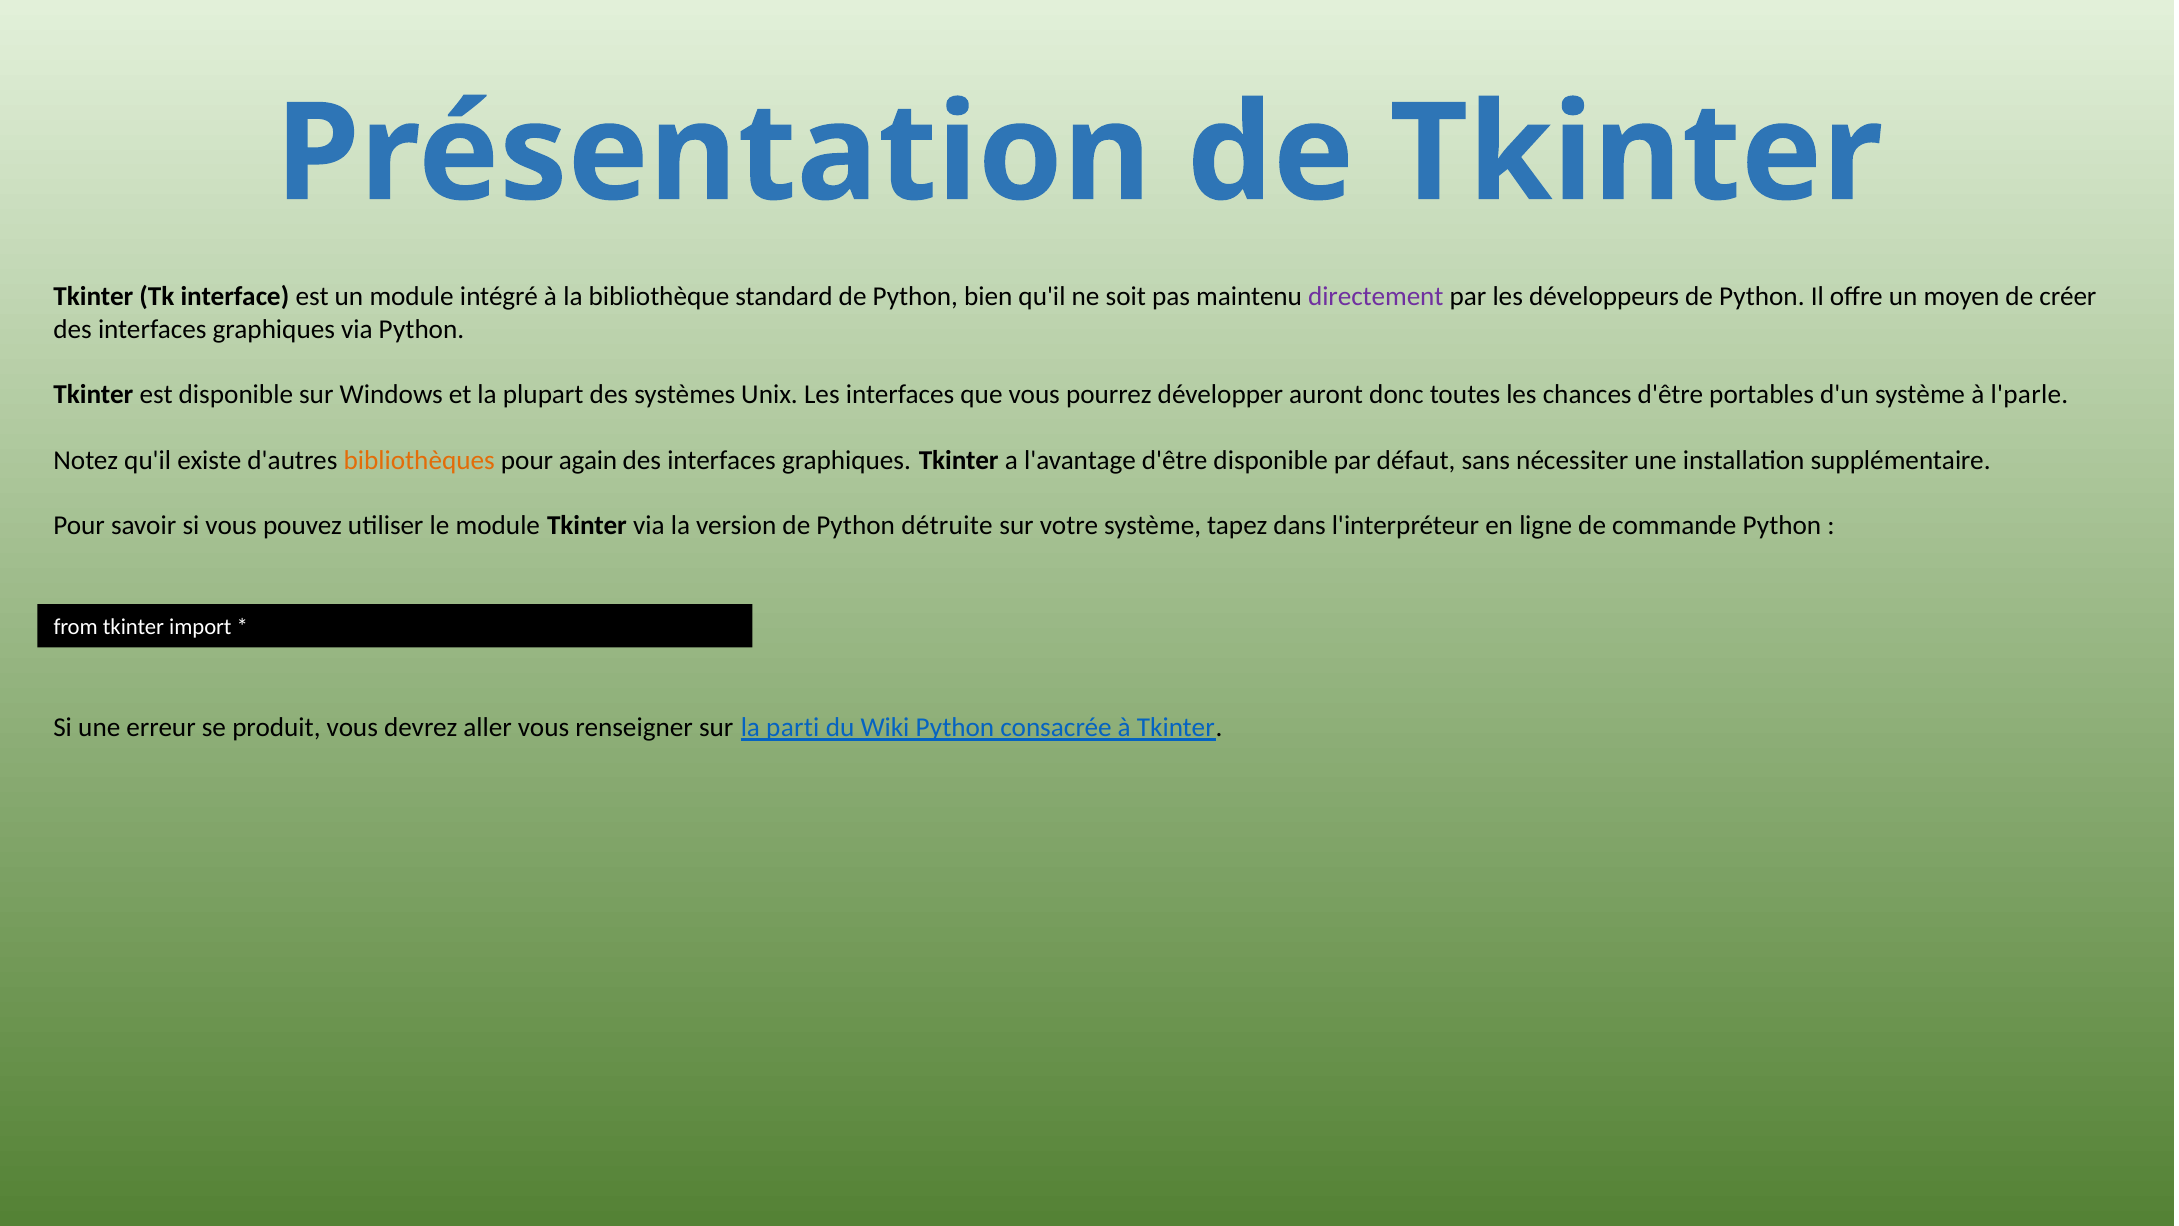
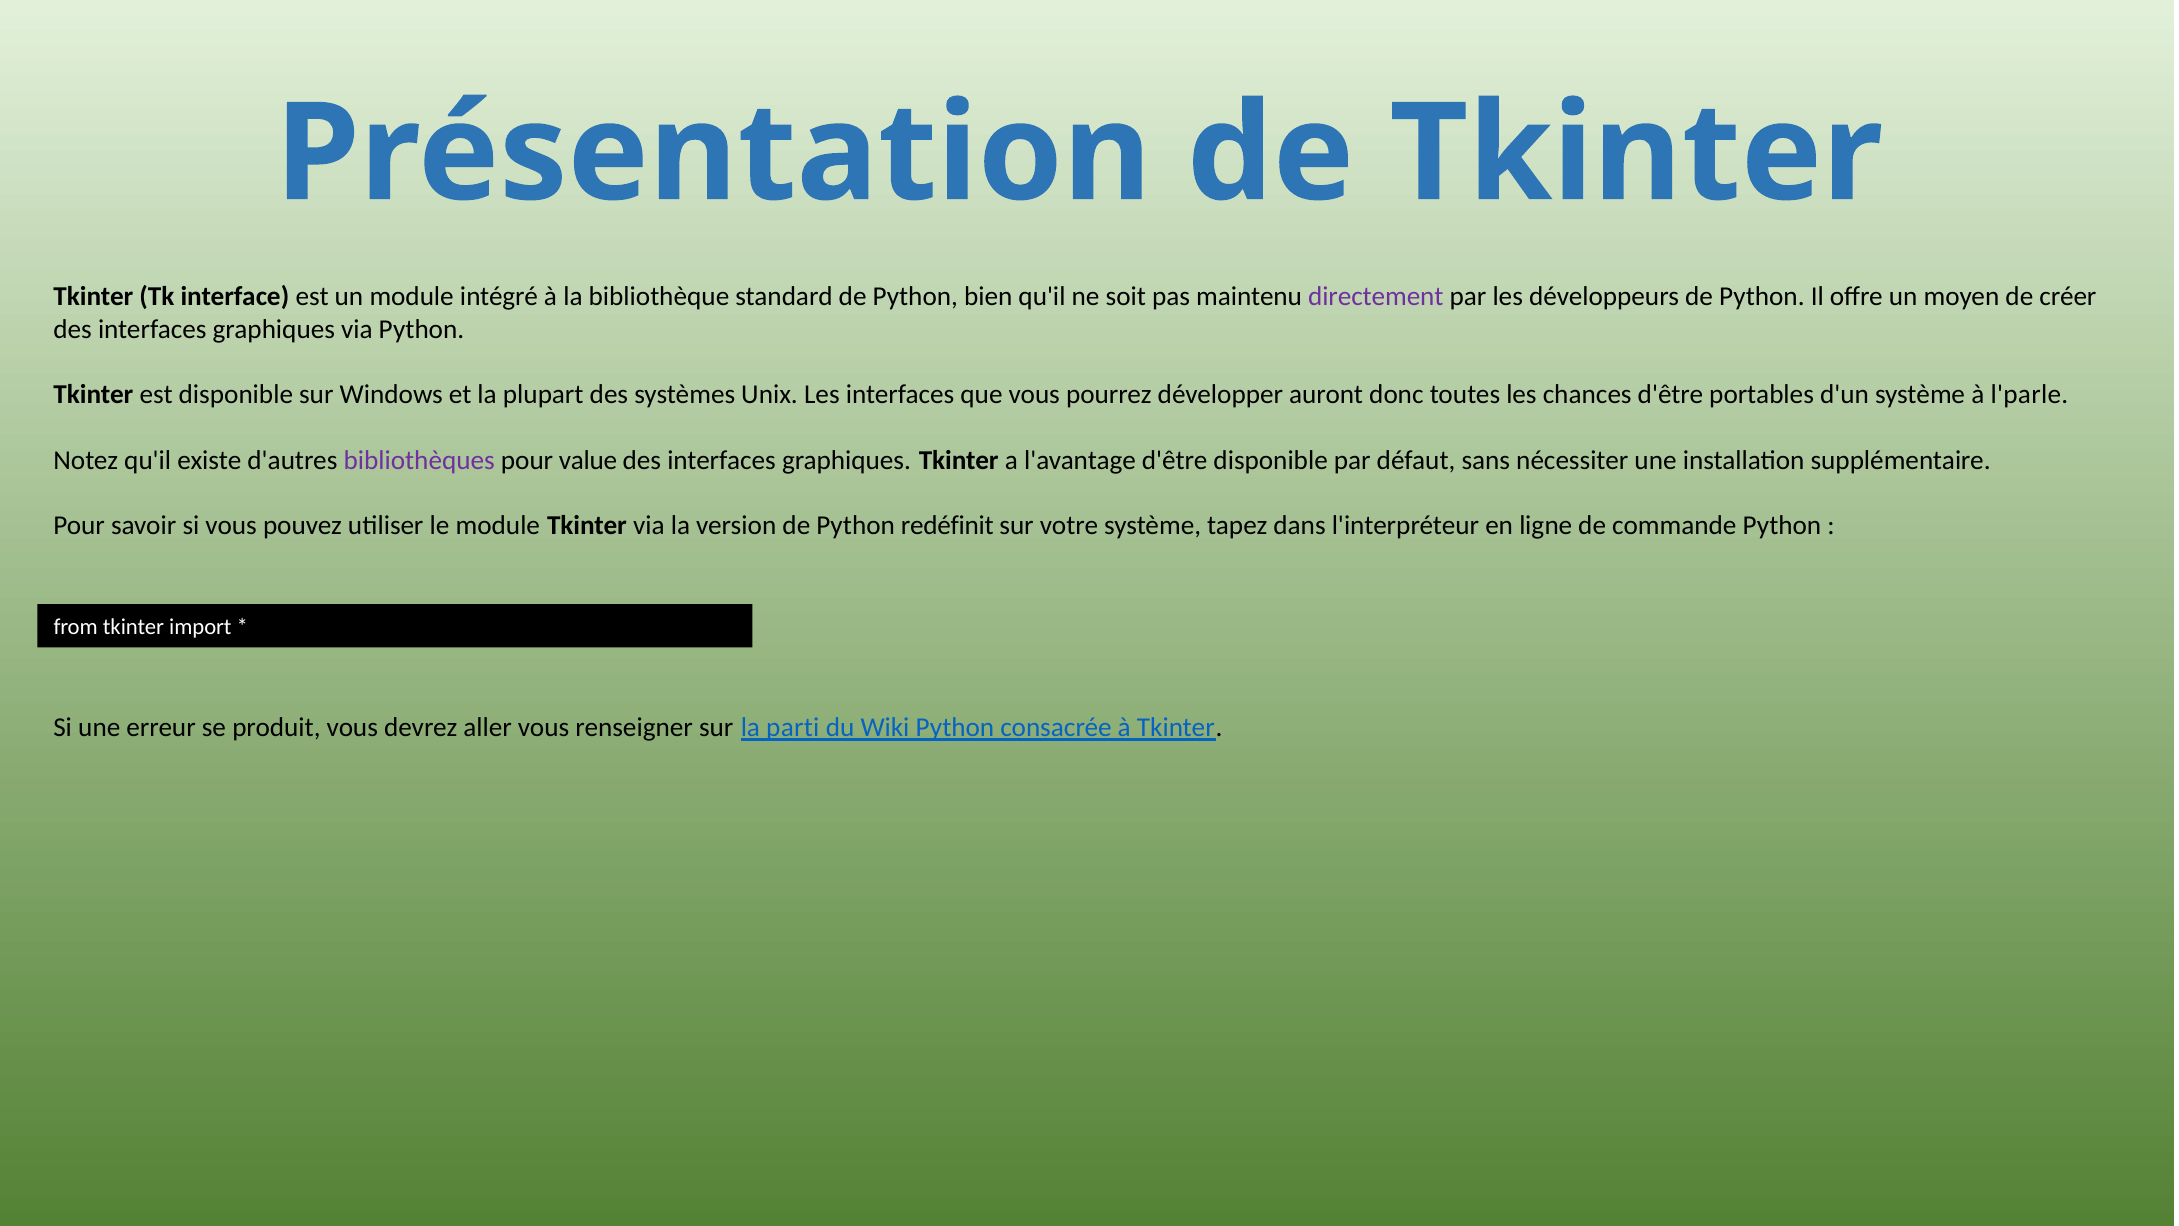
bibliothèques colour: orange -> purple (419, 460)
again: again -> value (588, 460)
détruite: détruite -> redéfinit (947, 525)
